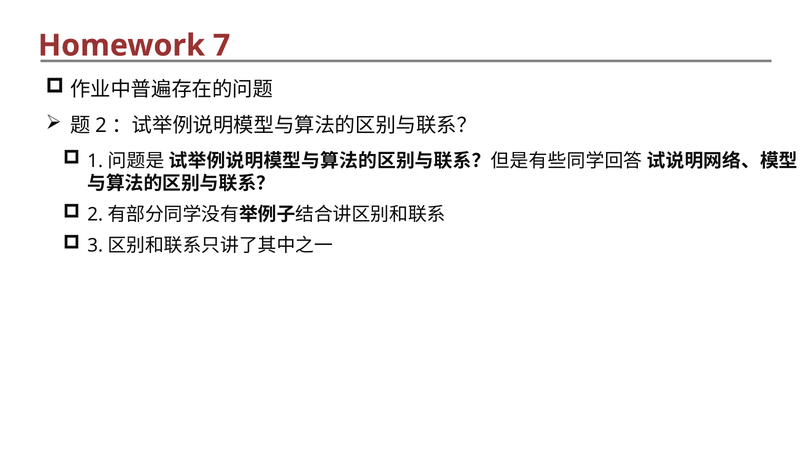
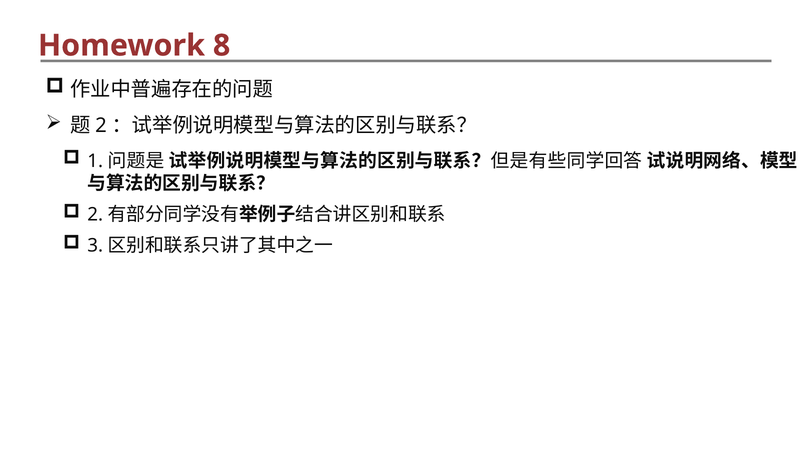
7: 7 -> 8 (222, 46)
